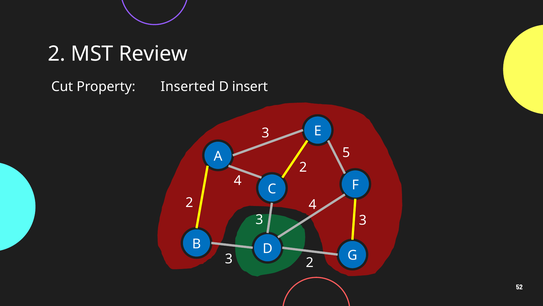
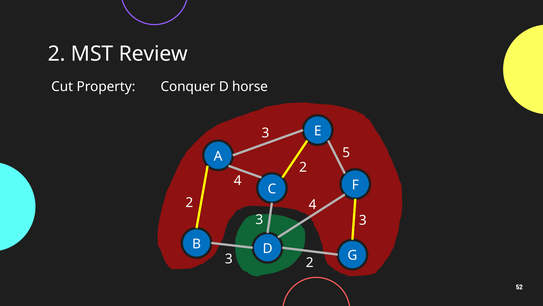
Inserted: Inserted -> Conquer (188, 87)
insert: insert -> horse (250, 87)
